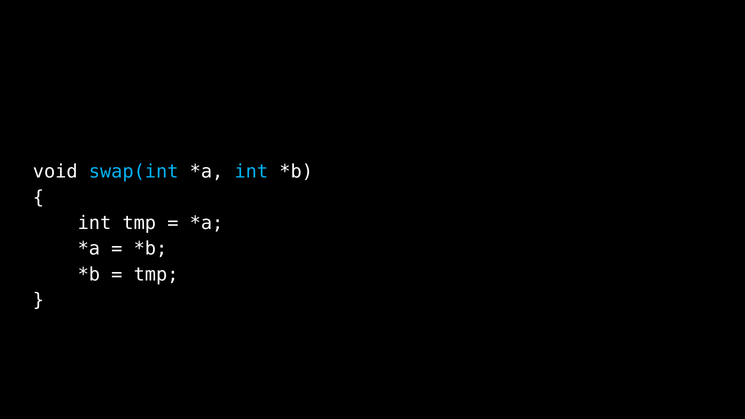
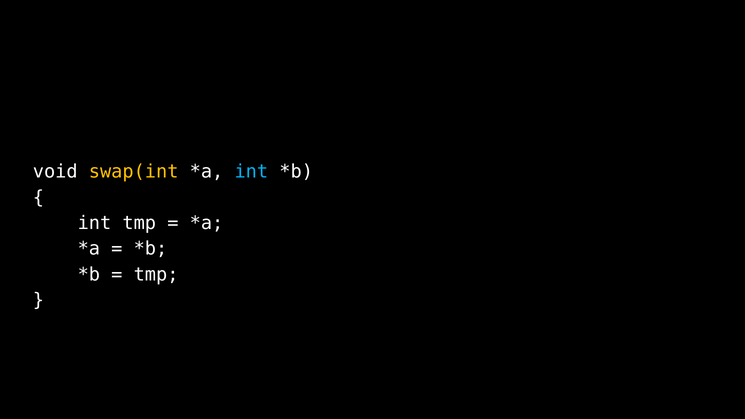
swap(int colour: light blue -> yellow (134, 172)
